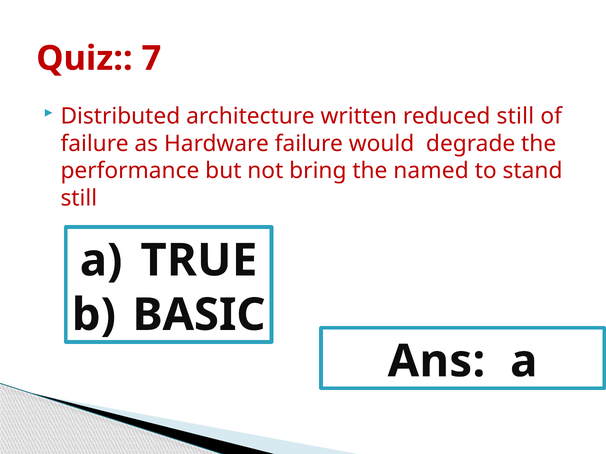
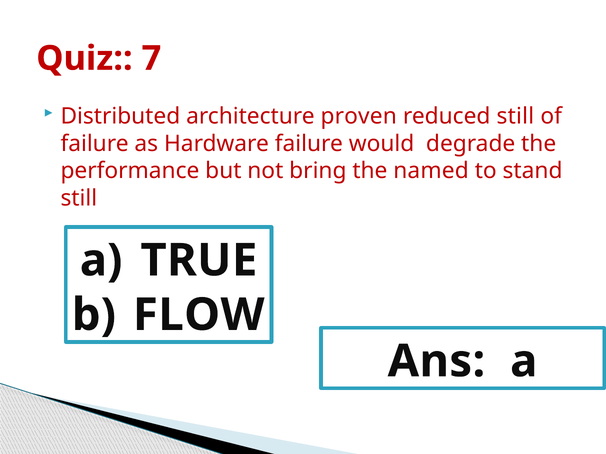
written: written -> proven (359, 116)
BASIC: BASIC -> FLOW (199, 315)
